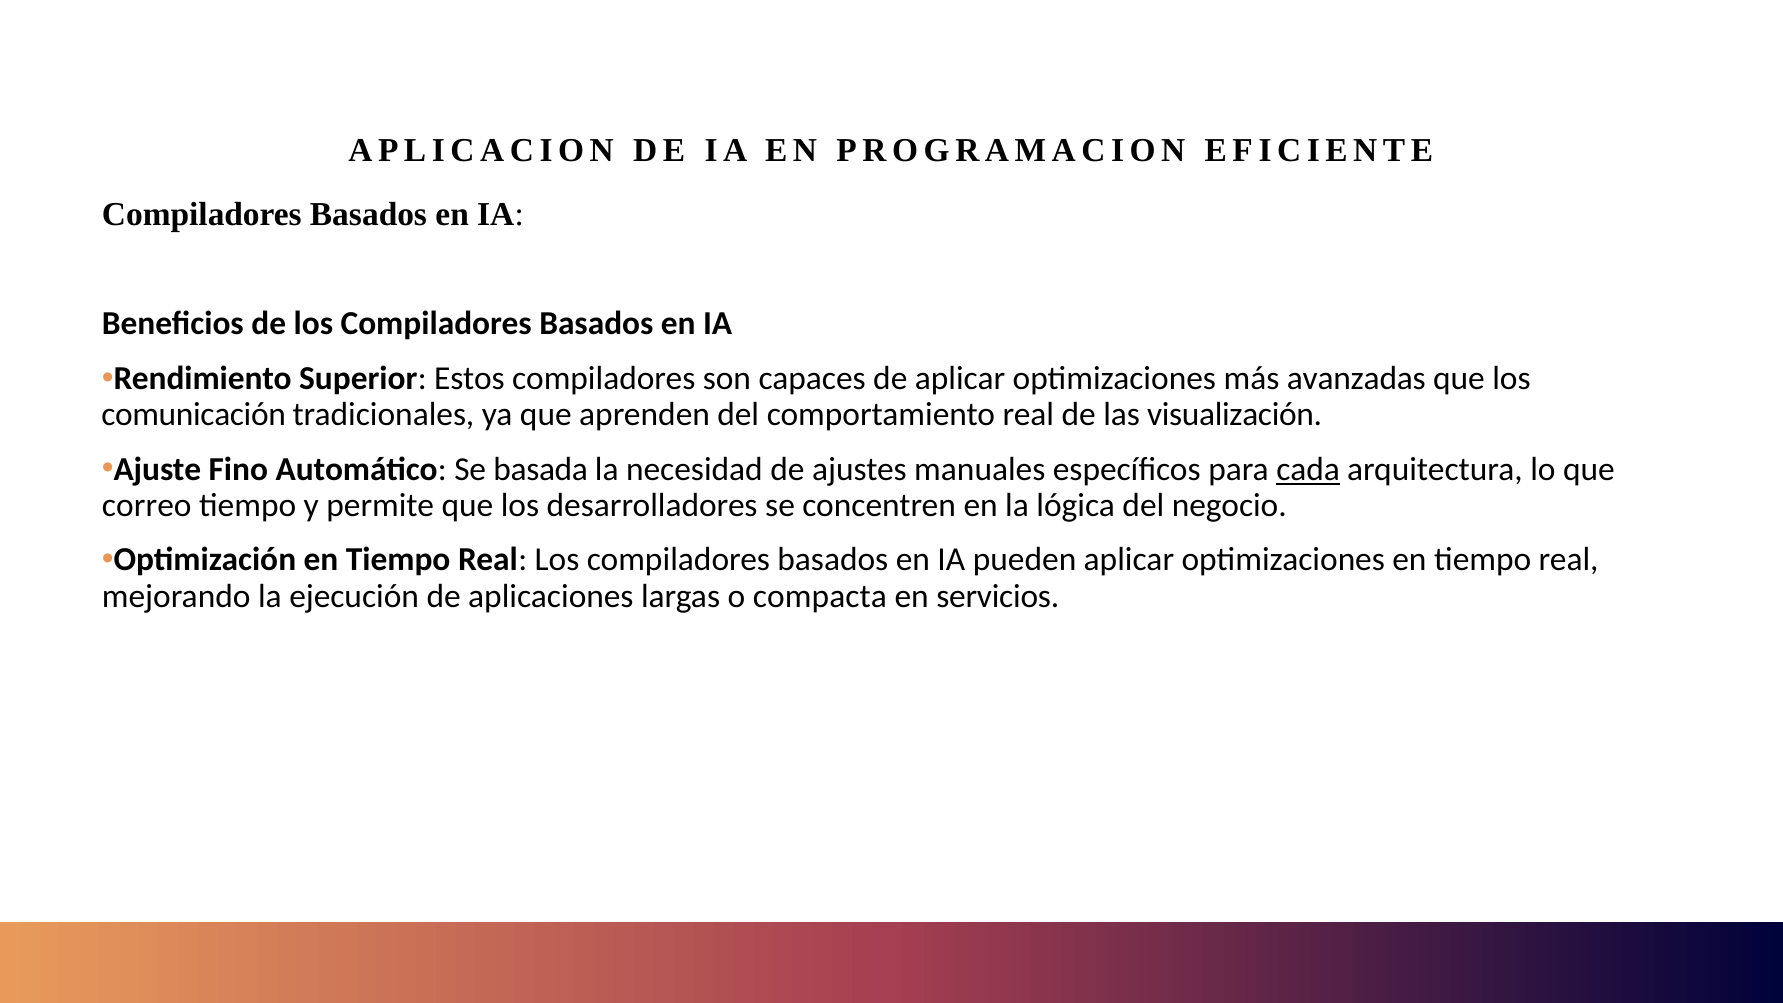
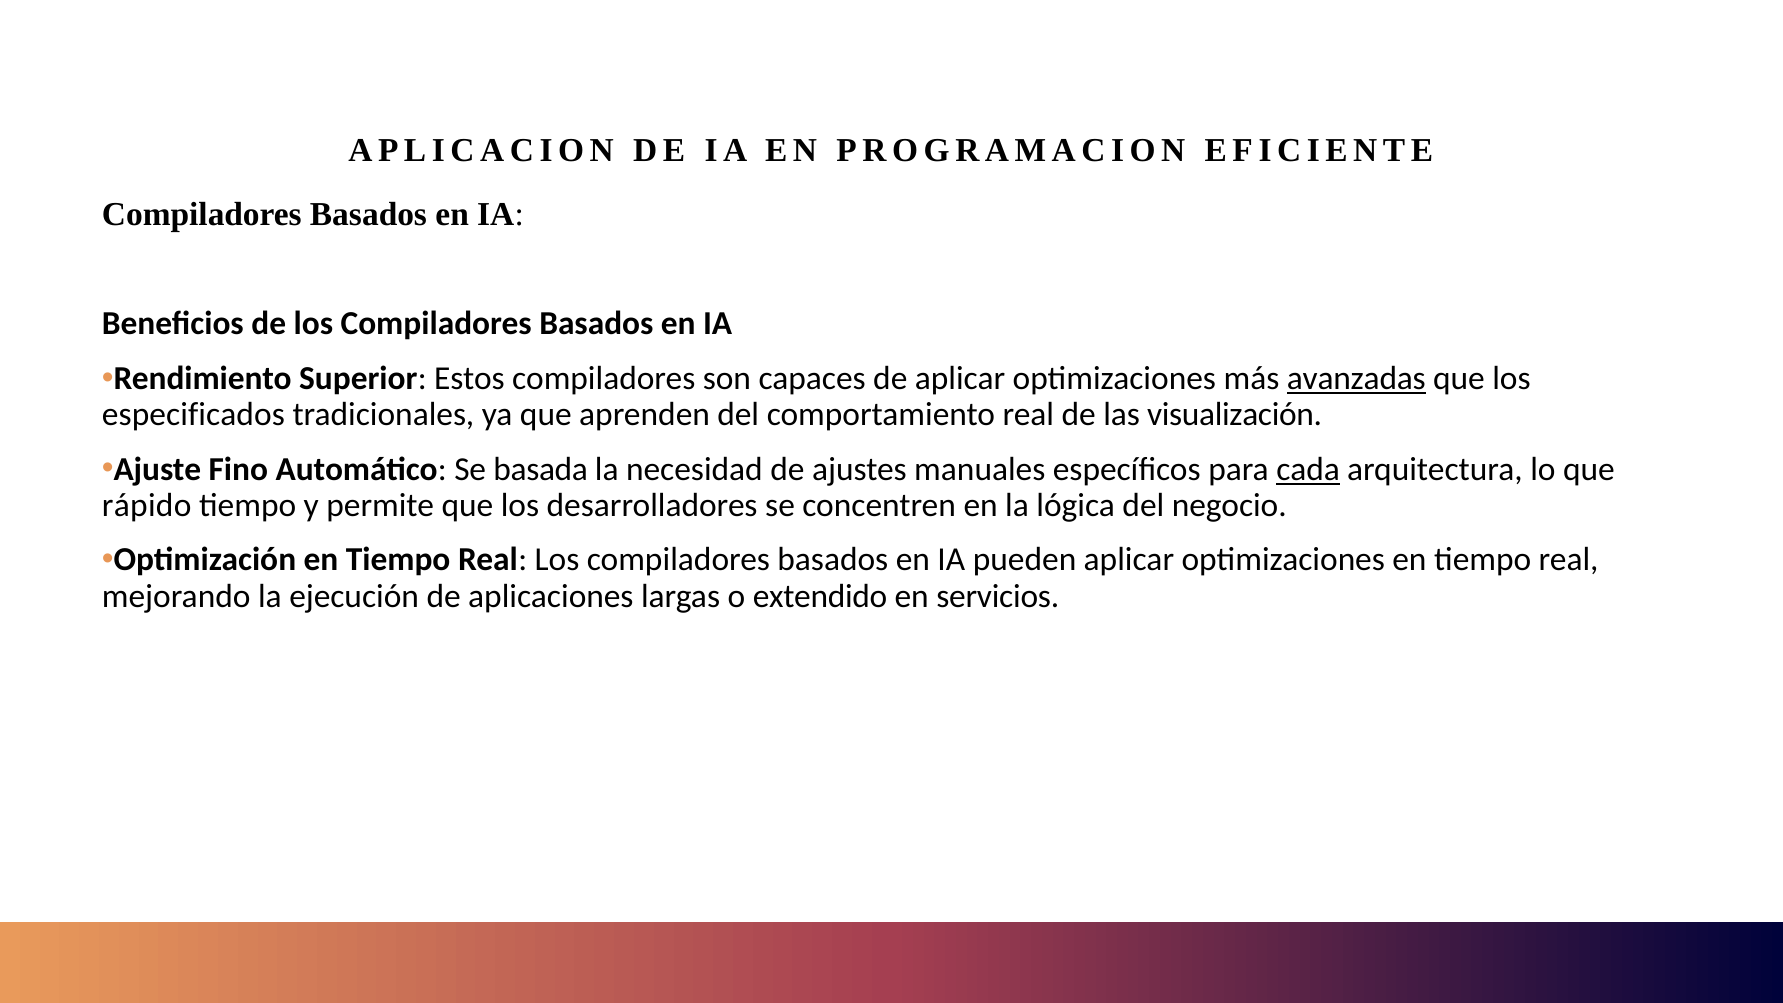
avanzadas underline: none -> present (1356, 378)
comunicación: comunicación -> especificados (193, 414)
correo: correo -> rápido (147, 505)
compacta: compacta -> extendido (820, 596)
